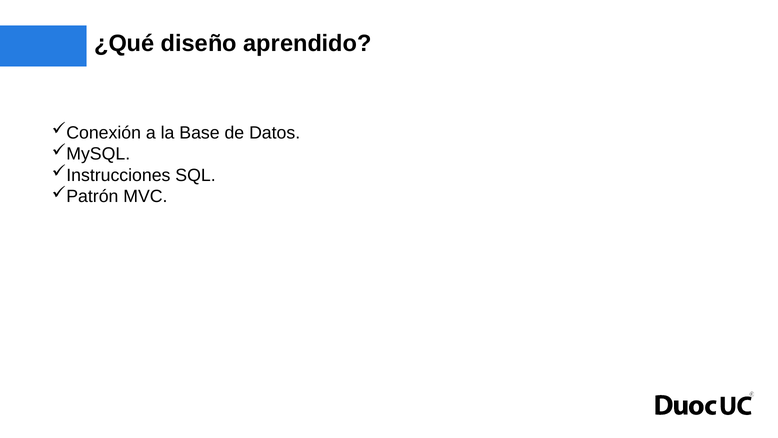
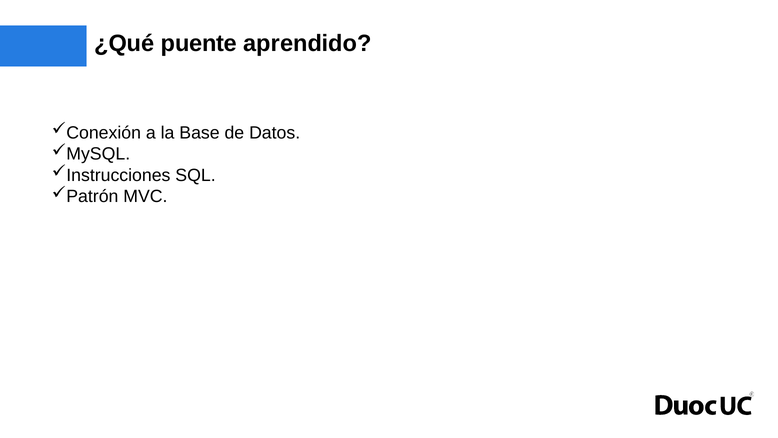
diseño: diseño -> puente (199, 43)
